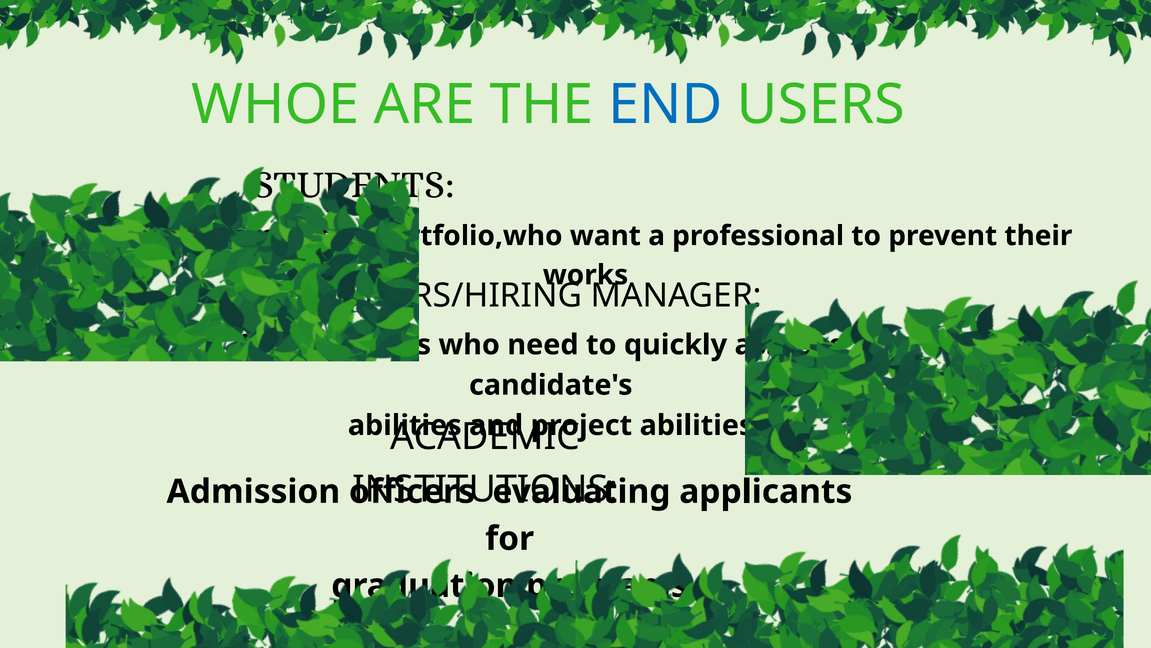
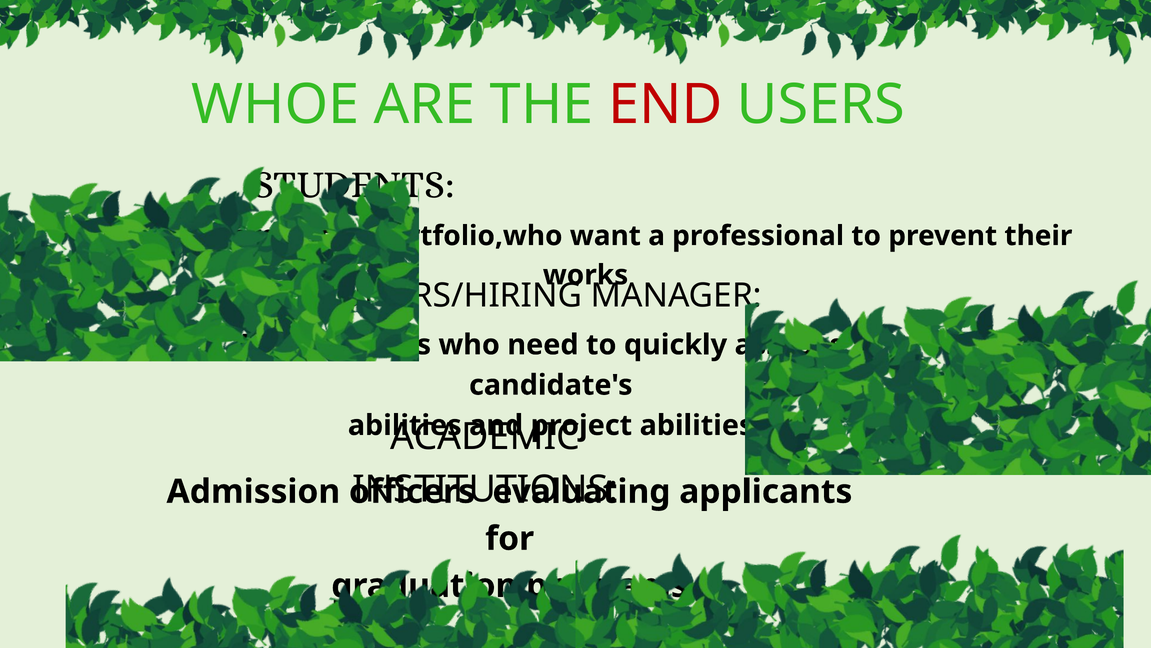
END colour: blue -> red (665, 104)
